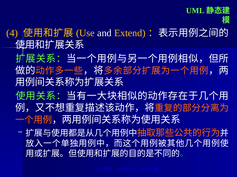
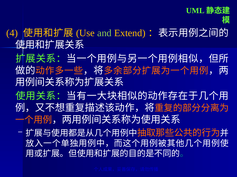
and colour: white -> light green (104, 33)
